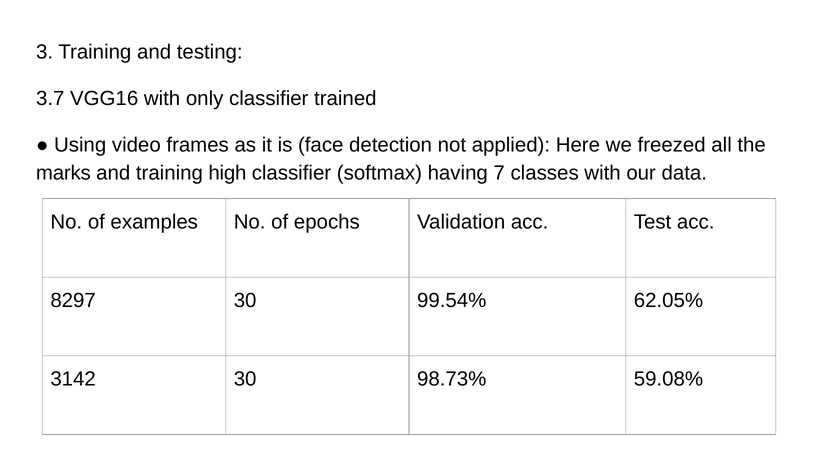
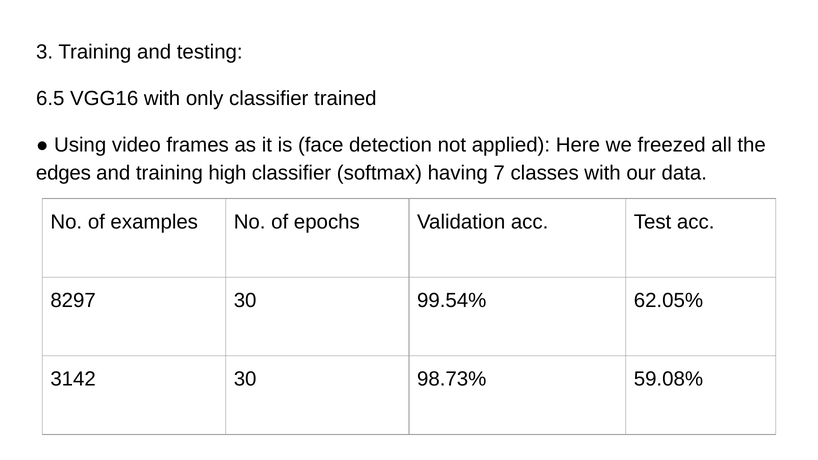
3.7: 3.7 -> 6.5 (50, 99)
marks: marks -> edges (63, 173)
